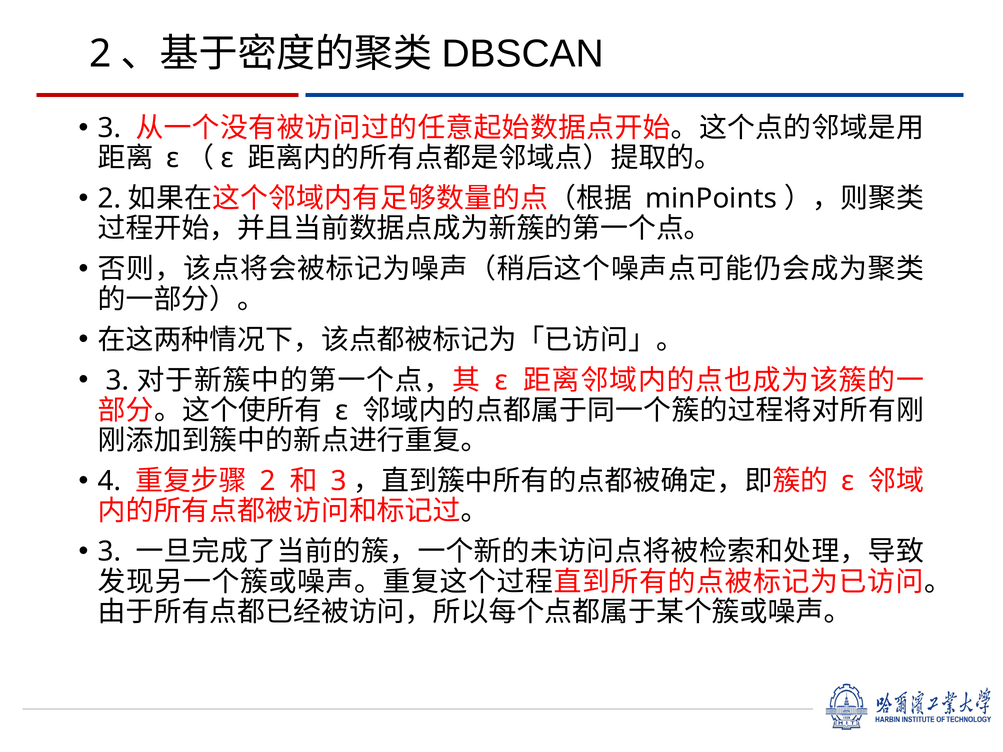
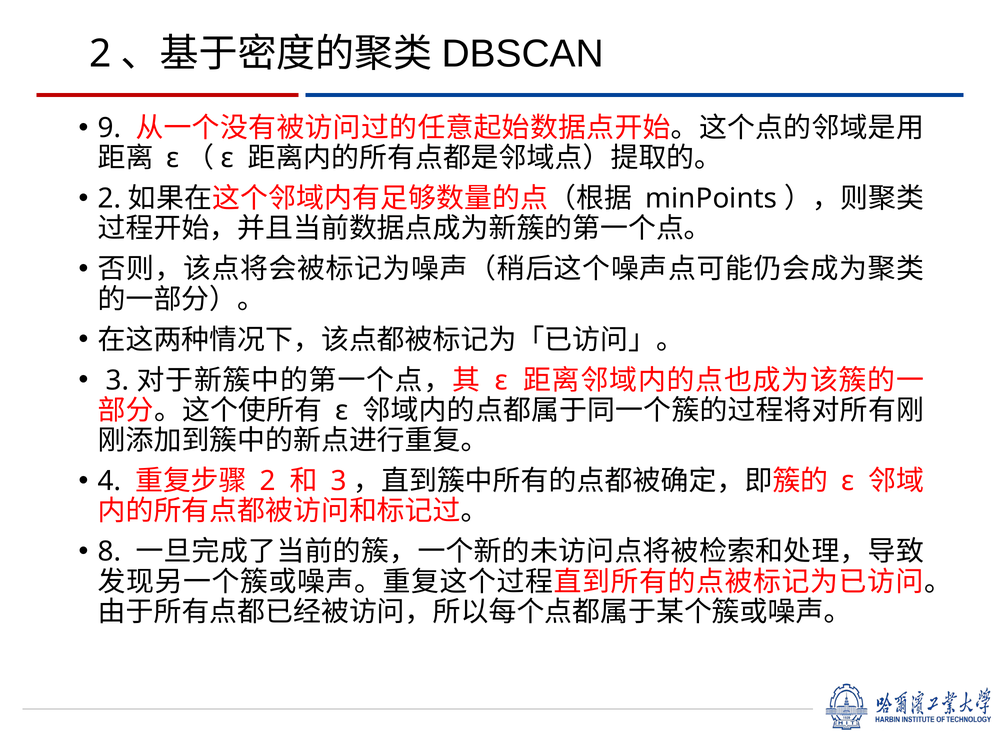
3: 3 -> 9 (109, 128)
3: 3 -> 8 (109, 552)
